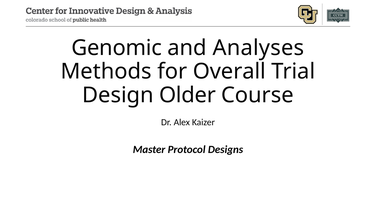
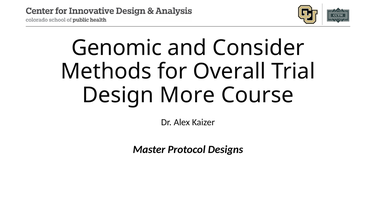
Analyses: Analyses -> Consider (258, 48)
Older: Older -> More (187, 95)
